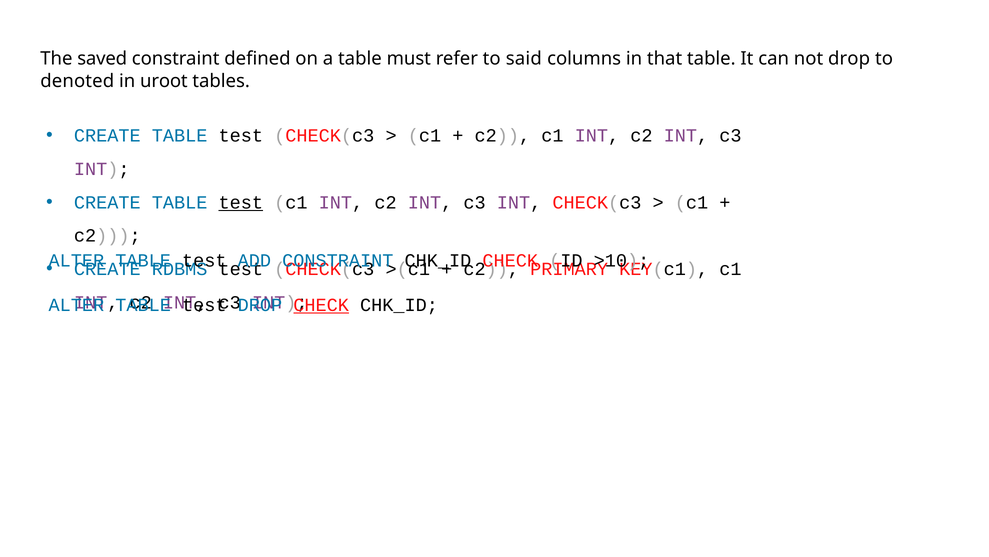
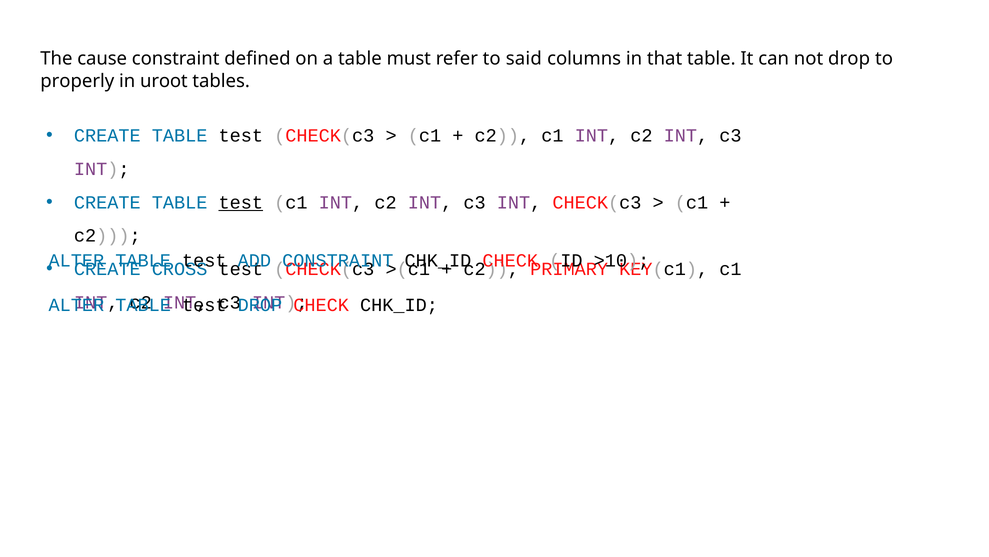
saved: saved -> cause (102, 59)
denoted: denoted -> properly (77, 81)
RDBMS: RDBMS -> CROSS (180, 269)
CHECK underline: present -> none (321, 305)
